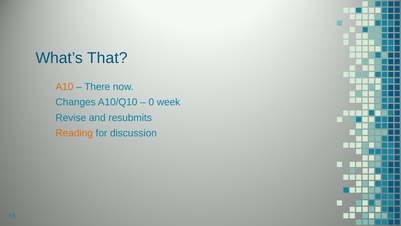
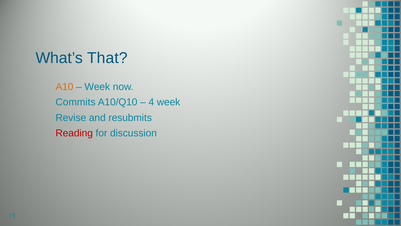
There: There -> Week (97, 87)
Changes: Changes -> Commits (76, 102)
0: 0 -> 4 (151, 102)
Reading colour: orange -> red (74, 133)
